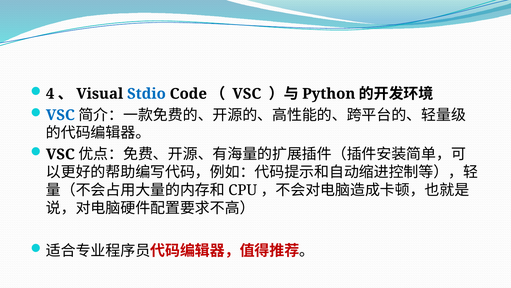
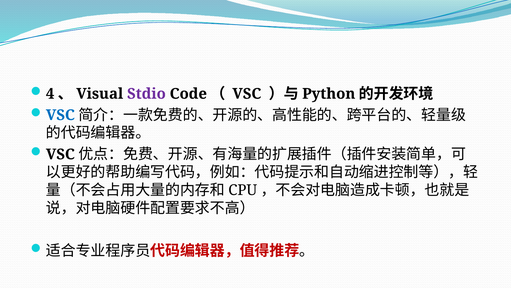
Stdio colour: blue -> purple (146, 94)
